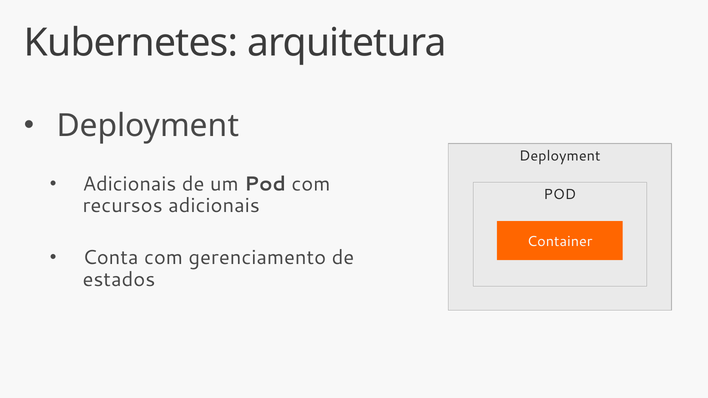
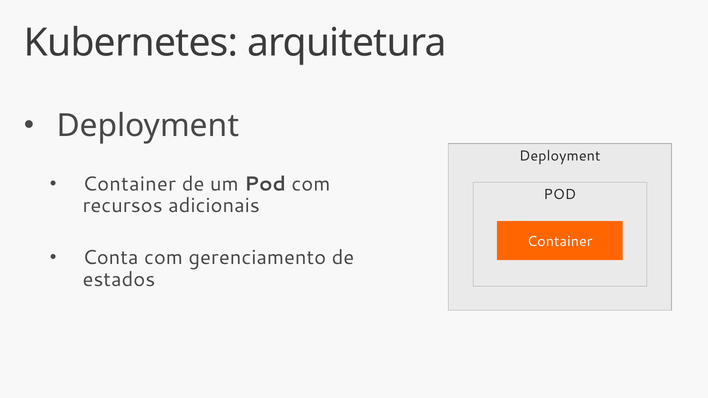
Adicionais: Adicionais -> Container (129, 184)
